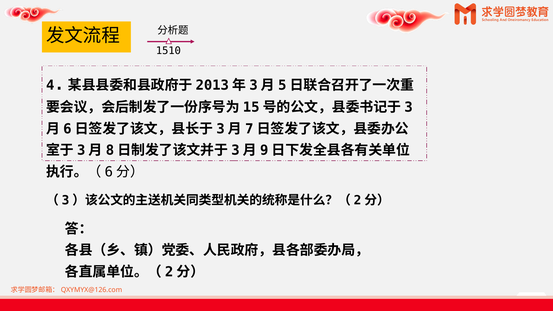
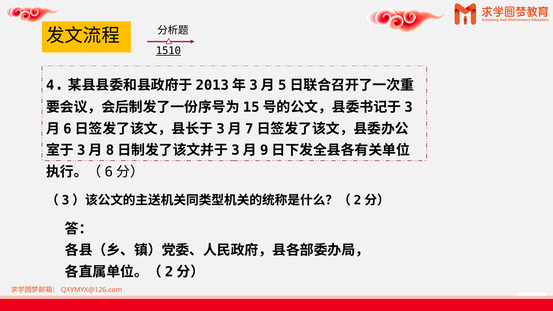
1510 underline: none -> present (168, 51)
